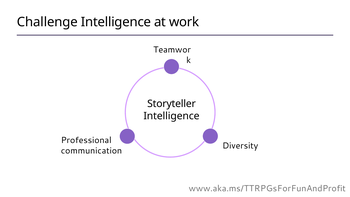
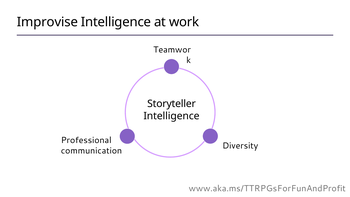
Challenge: Challenge -> Improvise (47, 22)
